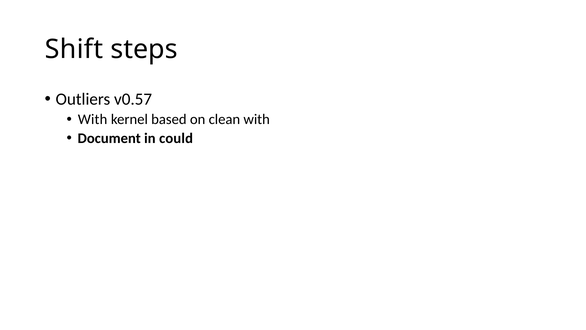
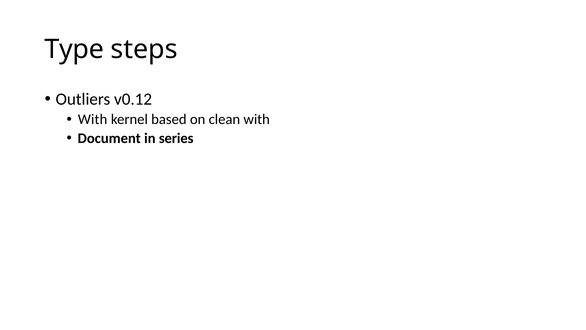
Shift: Shift -> Type (74, 49)
v0.57: v0.57 -> v0.12 (133, 99)
could: could -> series (176, 138)
